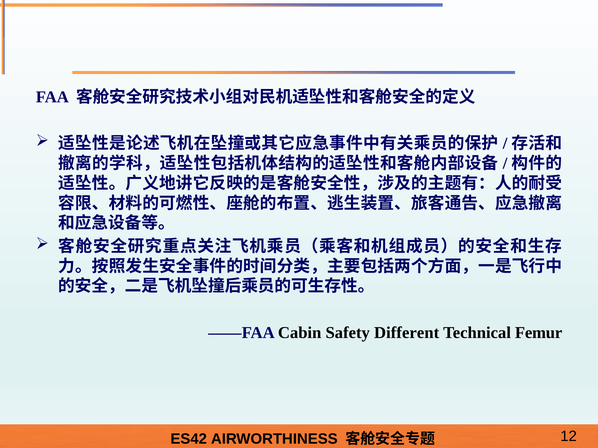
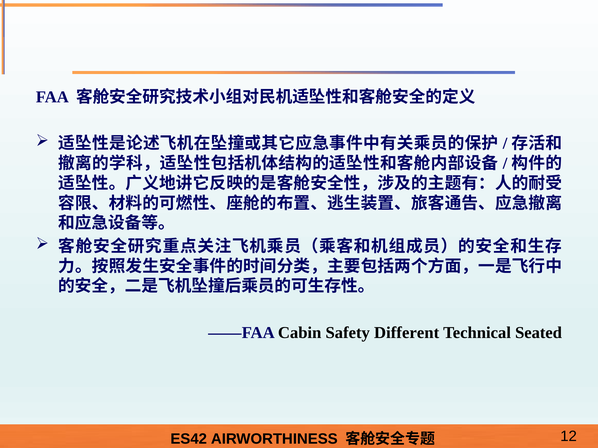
Femur: Femur -> Seated (539, 333)
